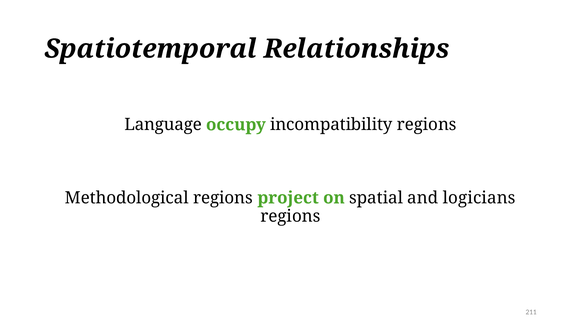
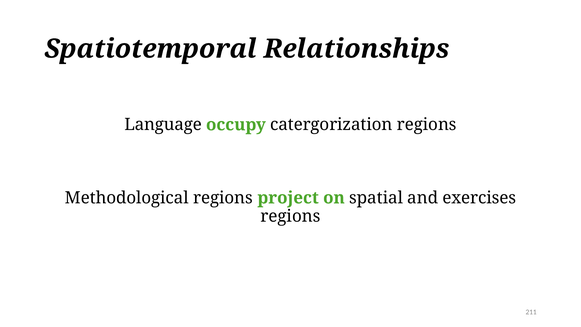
incompatibility: incompatibility -> catergorization (331, 125)
logicians: logicians -> exercises (479, 198)
